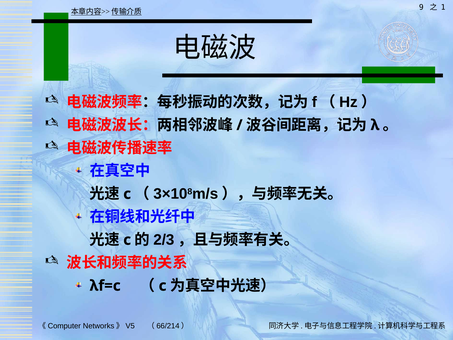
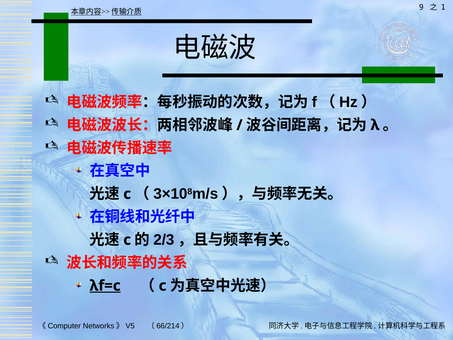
λf=c underline: none -> present (105, 286)
